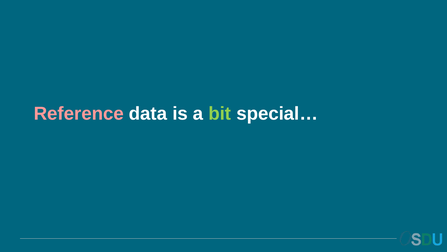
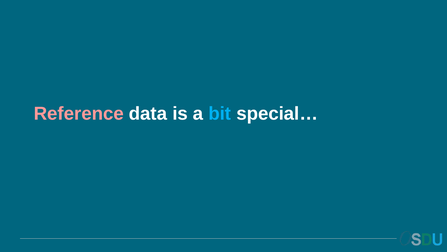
bit colour: light green -> light blue (220, 113)
